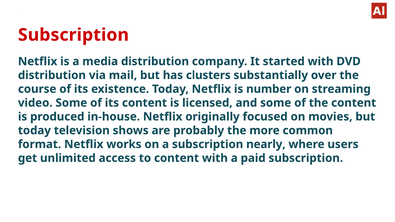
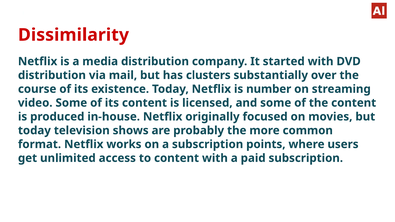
Subscription: Subscription -> Dissimilarity (73, 35)
nearly: nearly -> points (266, 144)
